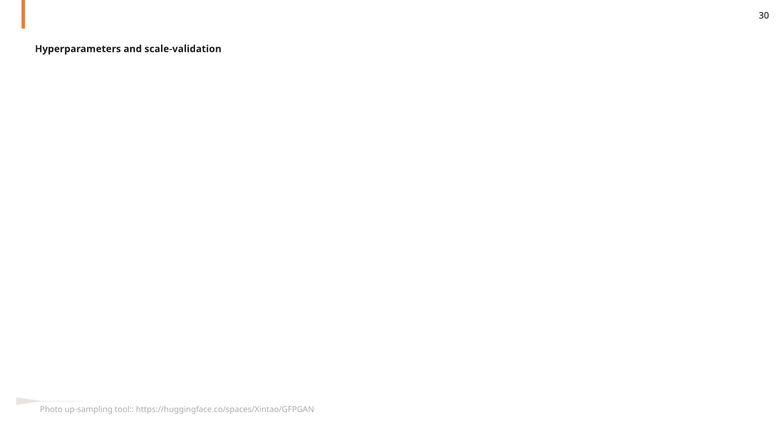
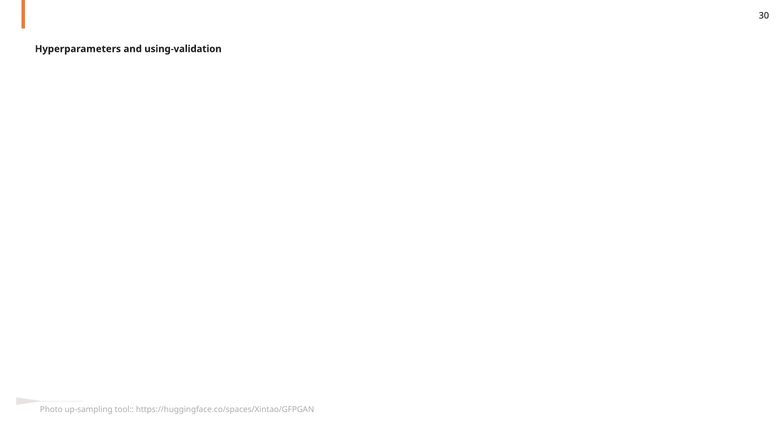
scale‑validation: scale‑validation -> using‑validation (183, 49)
